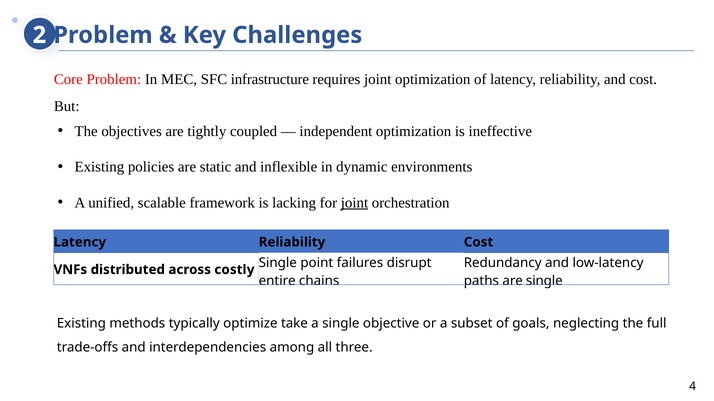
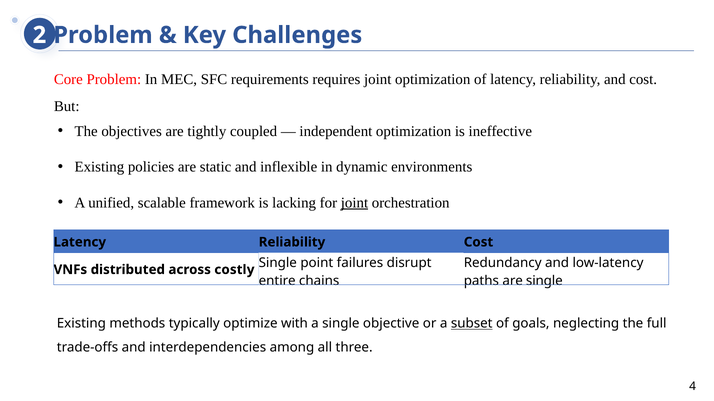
infrastructure: infrastructure -> requirements (270, 80)
take: take -> with (294, 324)
subset underline: none -> present (472, 324)
